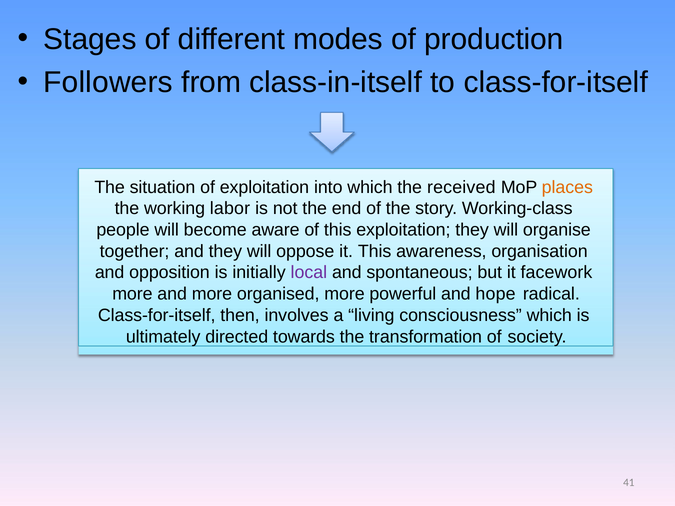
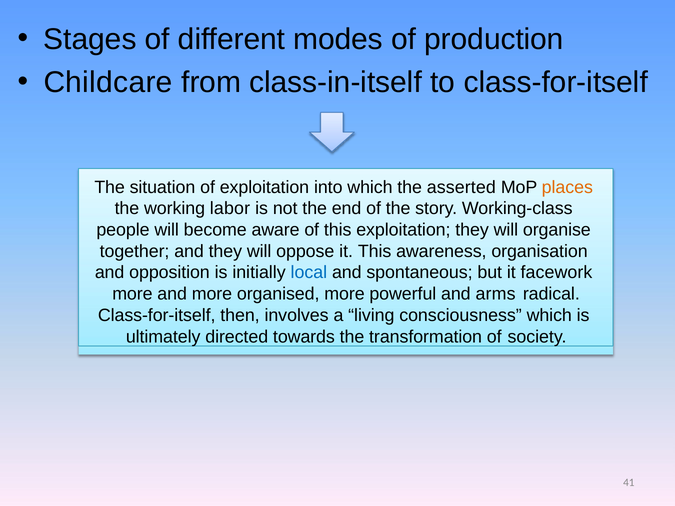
Followers: Followers -> Childcare (108, 82)
received: received -> asserted (461, 187)
local colour: purple -> blue (309, 273)
hope: hope -> arms (496, 294)
